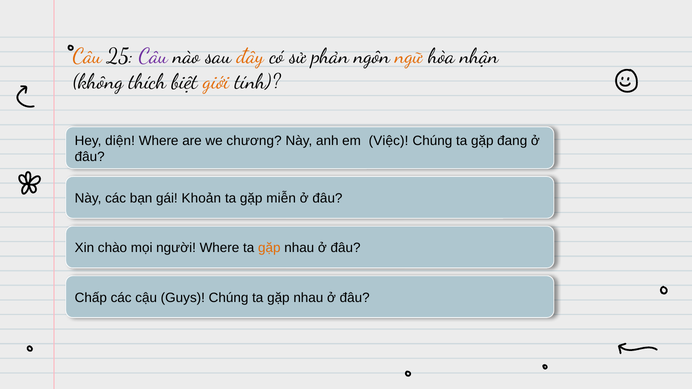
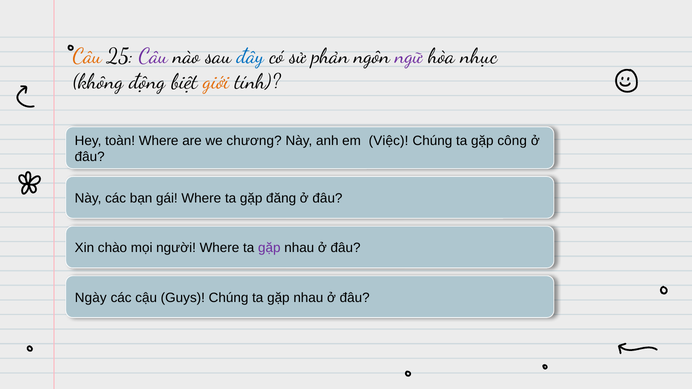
đây colour: orange -> blue (250, 56)
ngữ colour: orange -> purple (409, 56)
nhận: nhận -> nhục (479, 56)
thích: thích -> động (147, 81)
diện: diện -> toàn (120, 141)
đang: đang -> công (512, 141)
gái Khoản: Khoản -> Where (201, 198)
miễn: miễn -> đăng (281, 198)
gặp colour: orange -> purple (269, 248)
Chấp: Chấp -> Ngày (91, 298)
